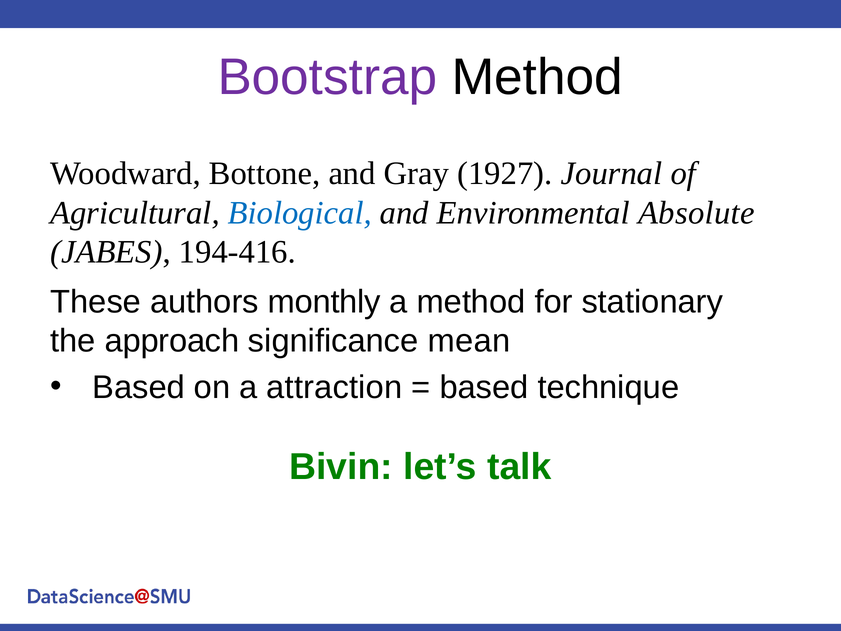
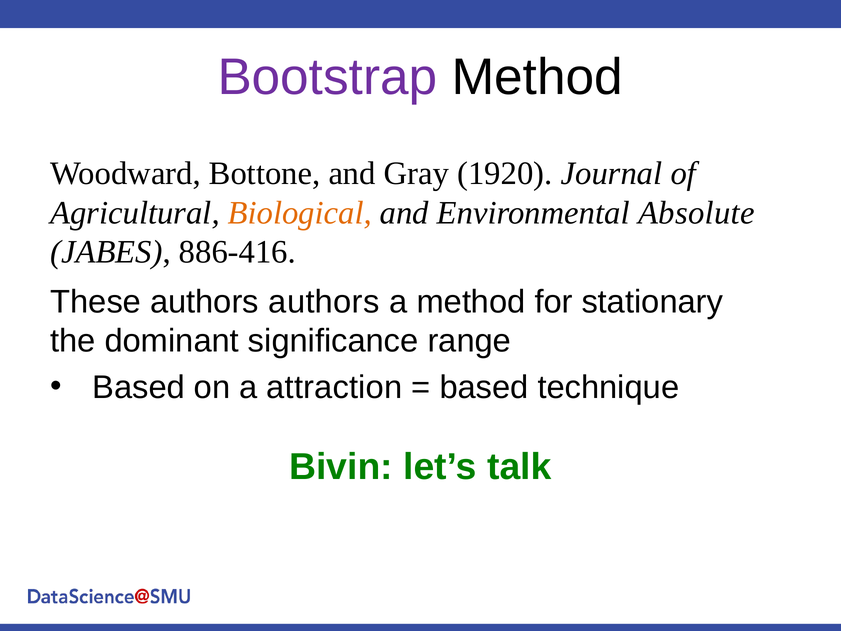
1927: 1927 -> 1920 (505, 173)
Biological colour: blue -> orange (300, 213)
194-416: 194-416 -> 886-416 (237, 252)
authors monthly: monthly -> authors (324, 302)
approach: approach -> dominant (172, 341)
mean: mean -> range (469, 341)
